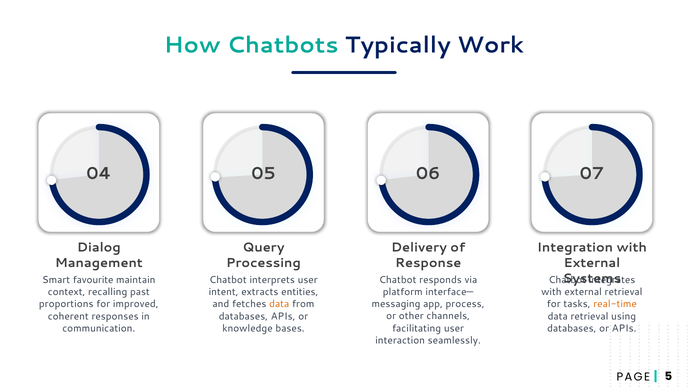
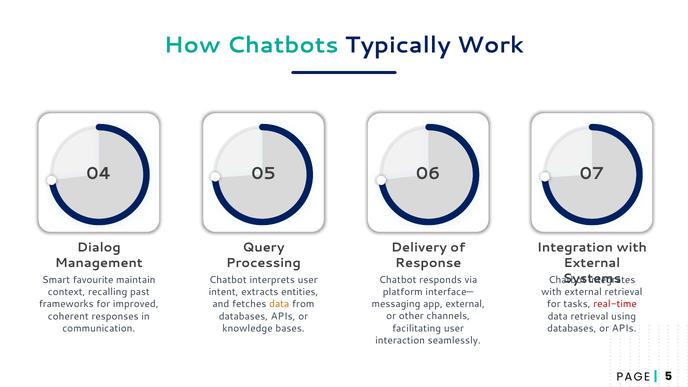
proportions: proportions -> frameworks (66, 304)
app process: process -> external (465, 304)
real-time colour: orange -> red (615, 304)
